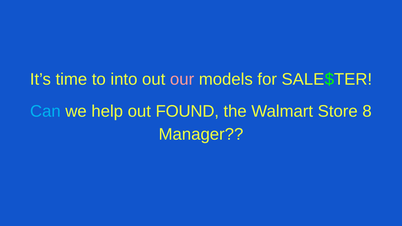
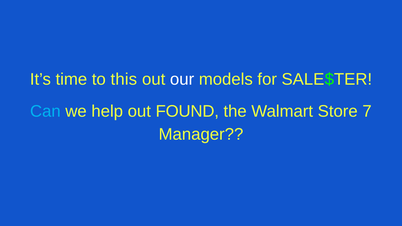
into: into -> this (124, 79)
our colour: pink -> white (182, 79)
8: 8 -> 7 (367, 111)
